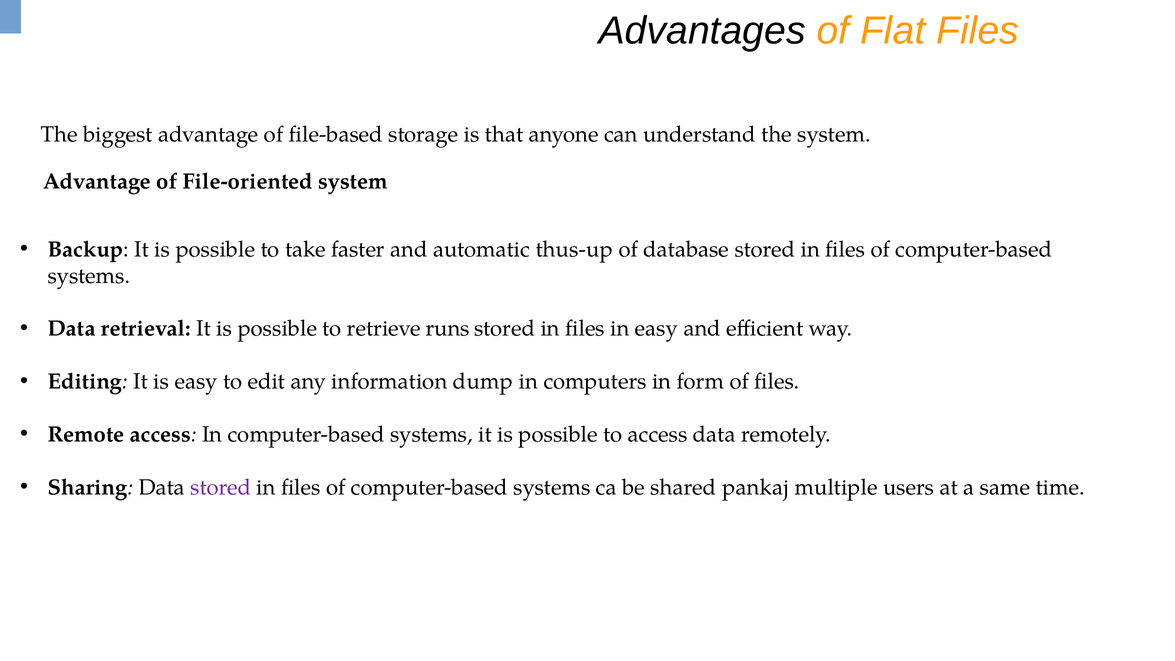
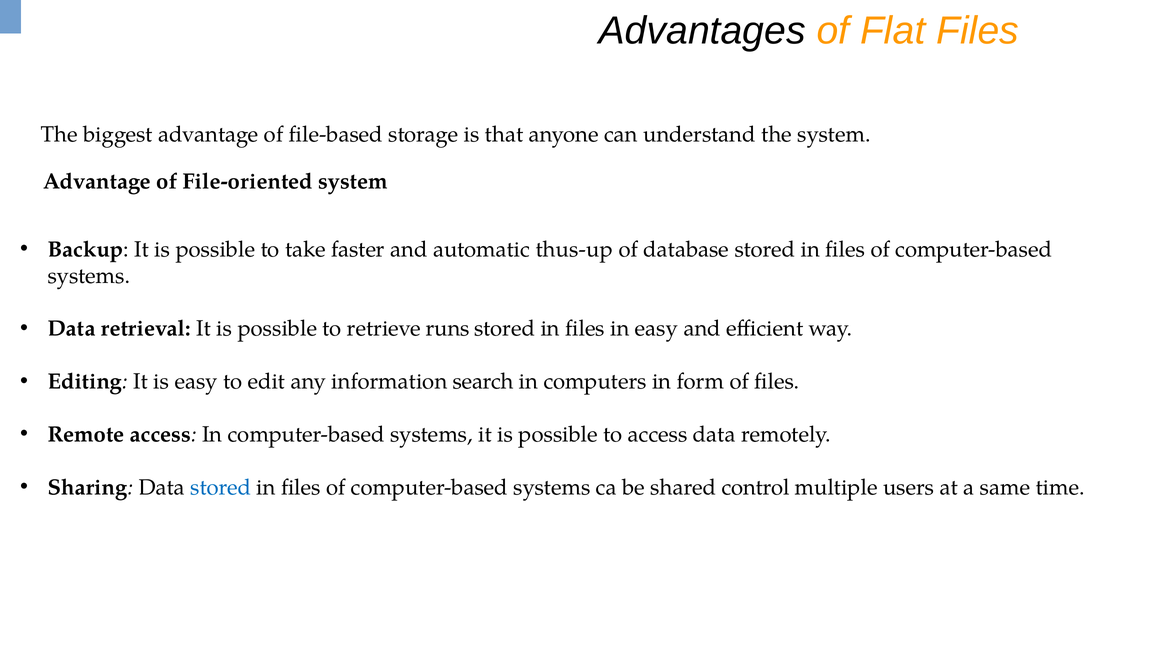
dump: dump -> search (483, 381)
stored colour: purple -> blue (221, 487)
pankaj: pankaj -> control (756, 487)
